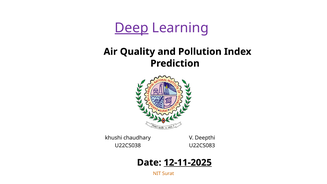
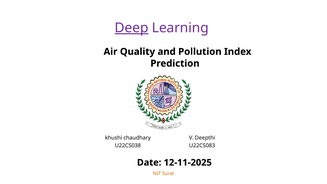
12-11-2025 underline: present -> none (188, 162)
